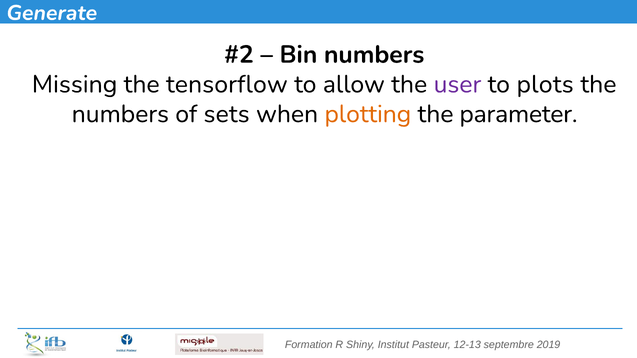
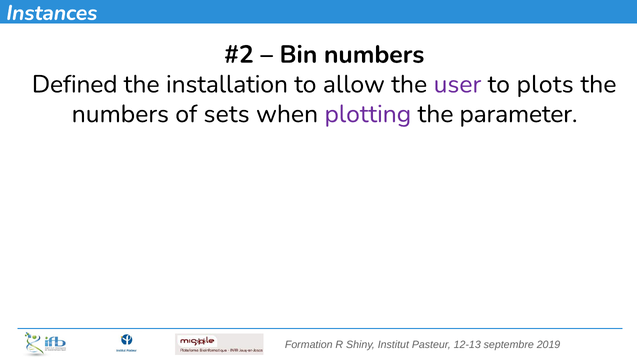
Generate: Generate -> Instances (52, 13)
Missing: Missing -> Defined (75, 84)
tensorflow: tensorflow -> installation (227, 84)
plotting colour: orange -> purple (368, 114)
